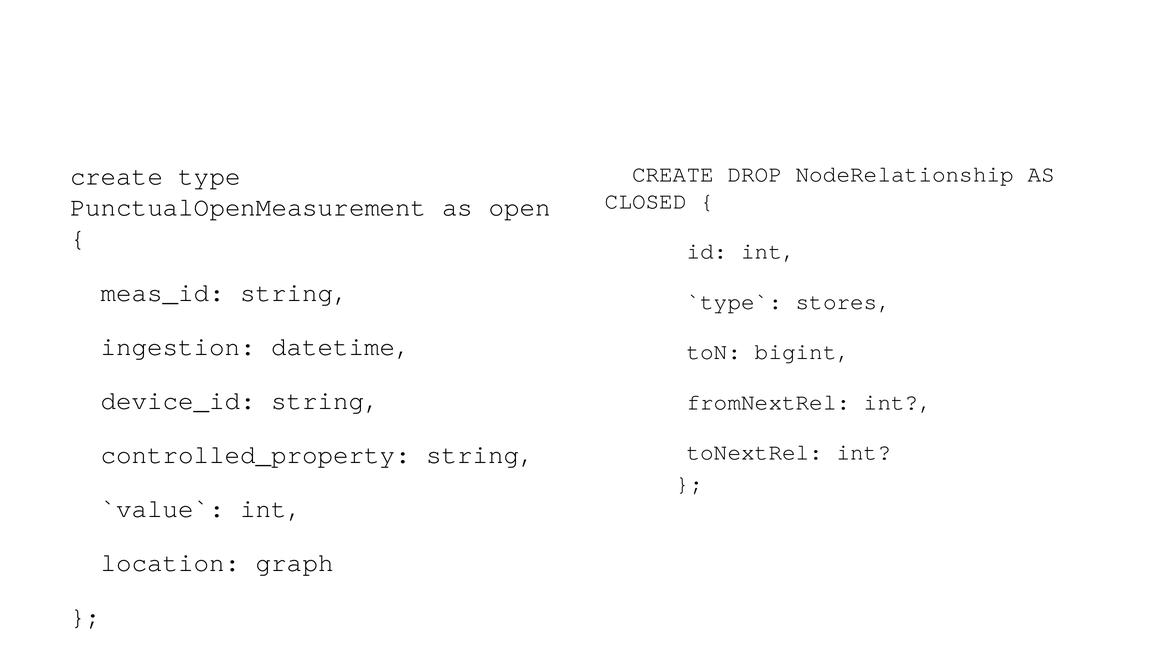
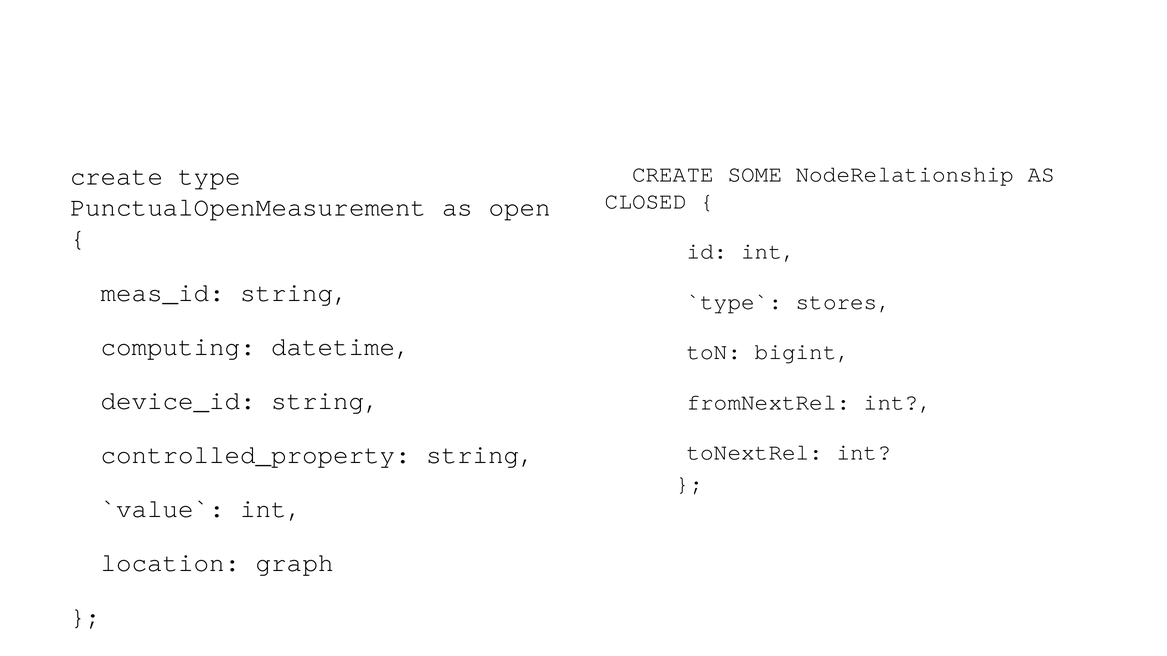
DROP: DROP -> SOME (755, 174)
ingestion: ingestion -> computing (178, 347)
